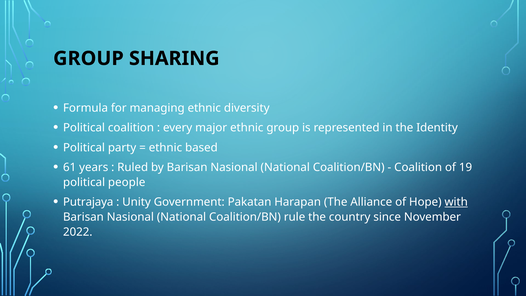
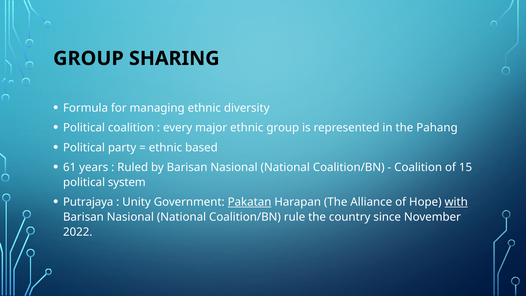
Identity: Identity -> Pahang (437, 128)
19: 19 -> 15 (466, 167)
people: people -> system (127, 182)
Pakatan underline: none -> present (250, 202)
